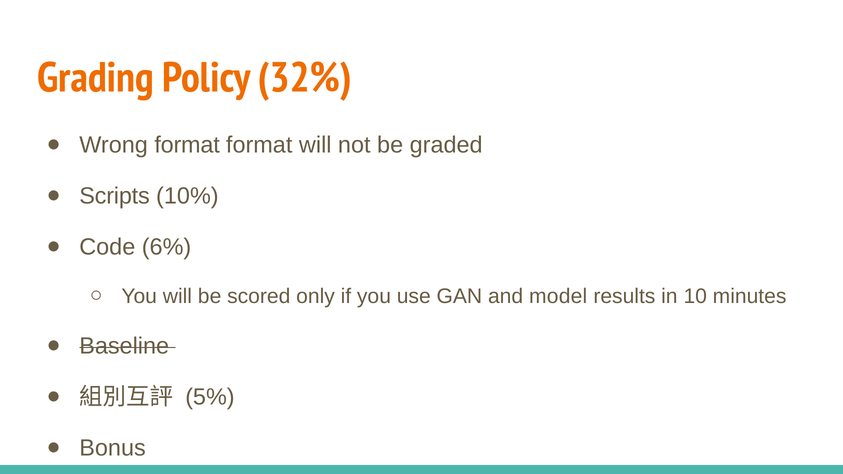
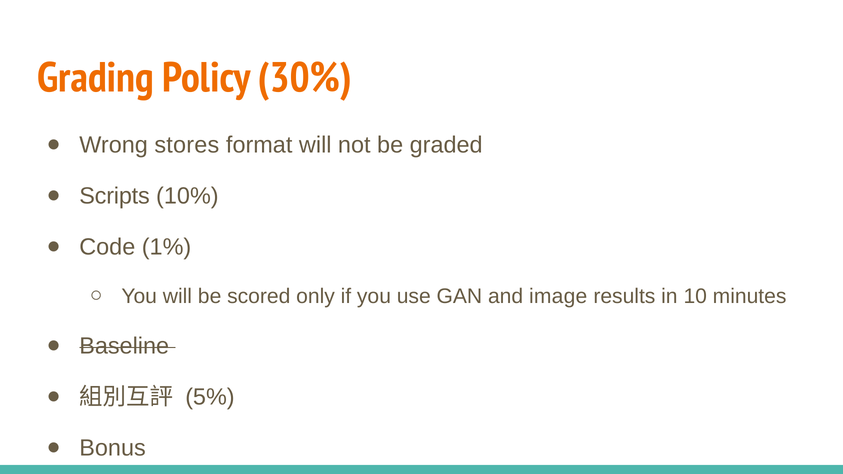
32%: 32% -> 30% (305, 78)
Wrong format: format -> stores (187, 145)
6%: 6% -> 1% (167, 247)
model: model -> image (558, 296)
